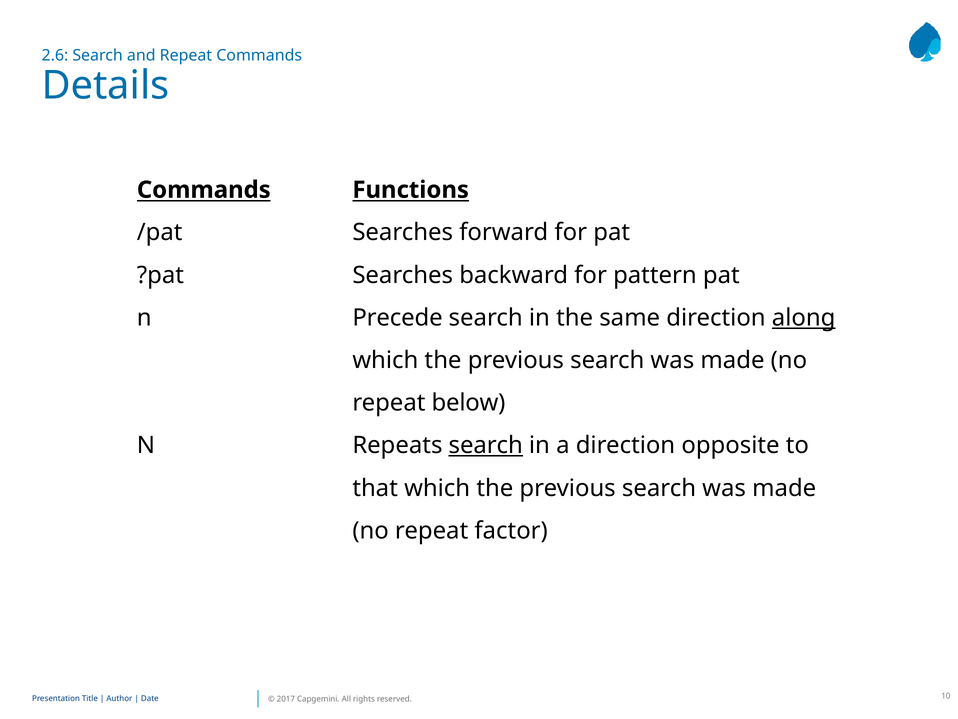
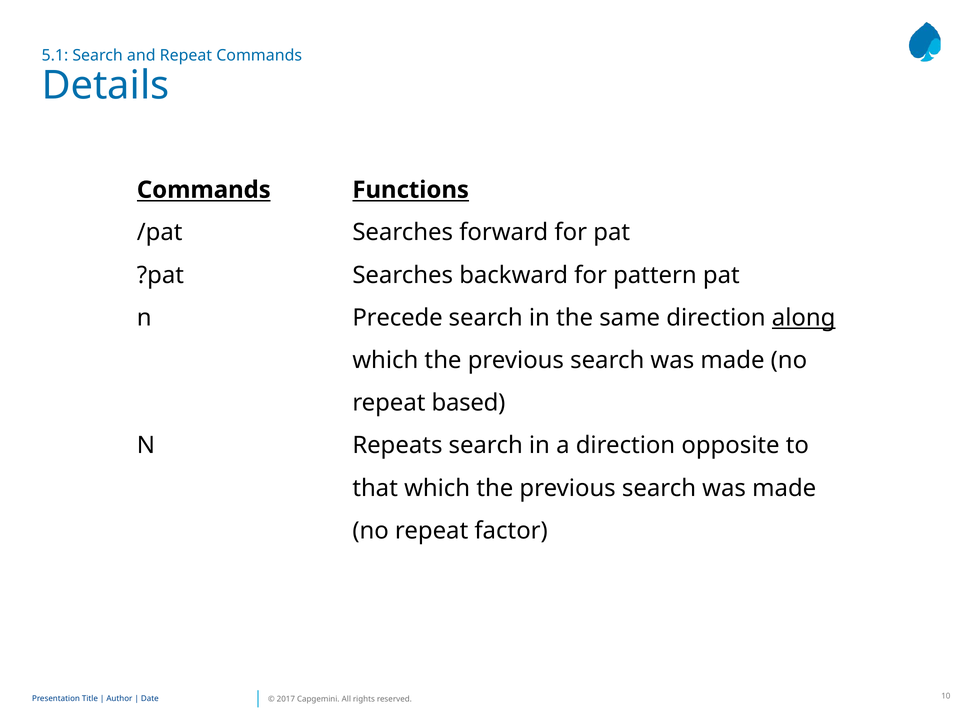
2.6: 2.6 -> 5.1 (55, 56)
below: below -> based (468, 403)
search underline: present -> none (486, 445)
